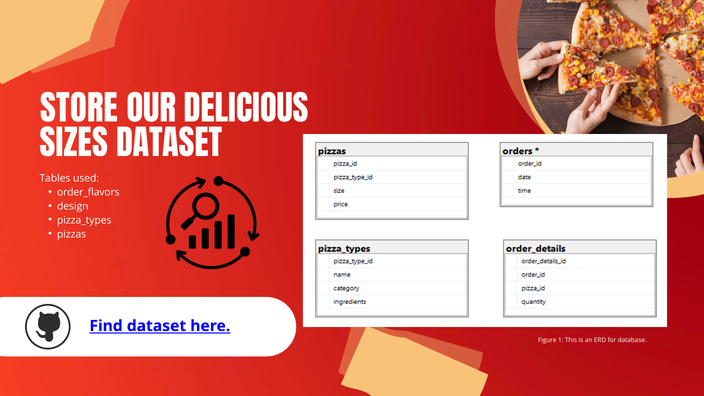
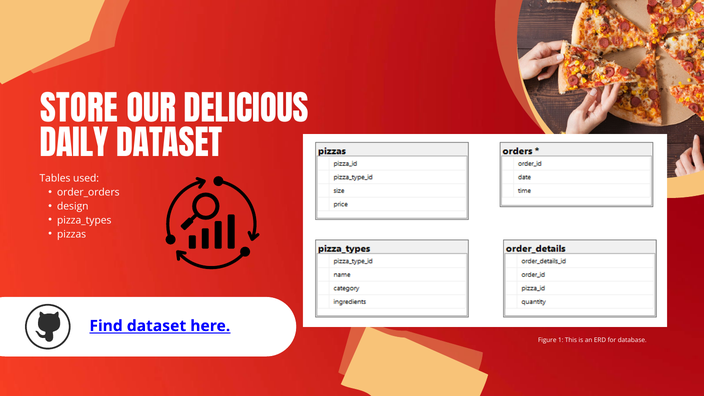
SIZES: SIZES -> DAILY (74, 145)
order_flavors: order_flavors -> order_orders (88, 192)
